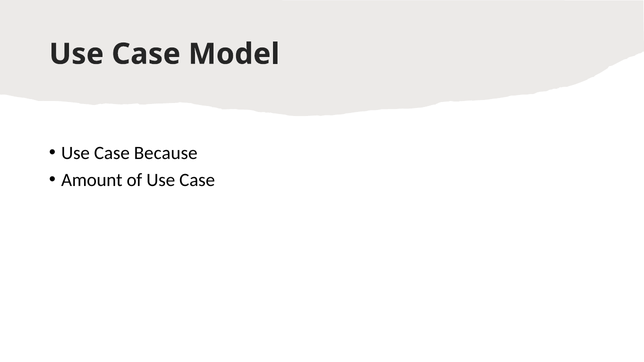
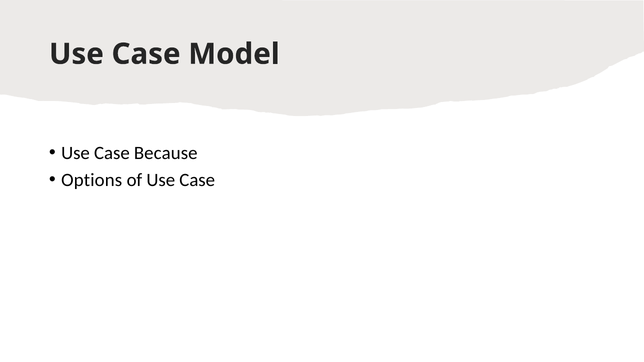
Amount: Amount -> Options (92, 180)
